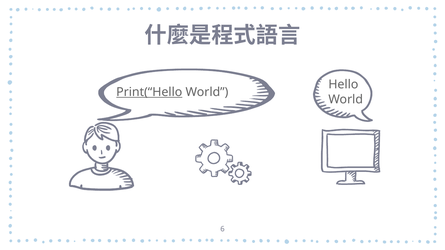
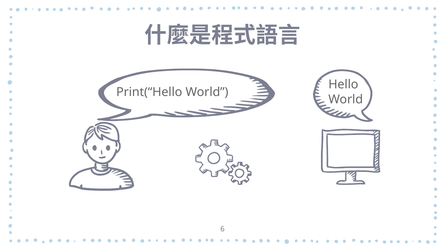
Print(“Hello underline: present -> none (149, 92)
